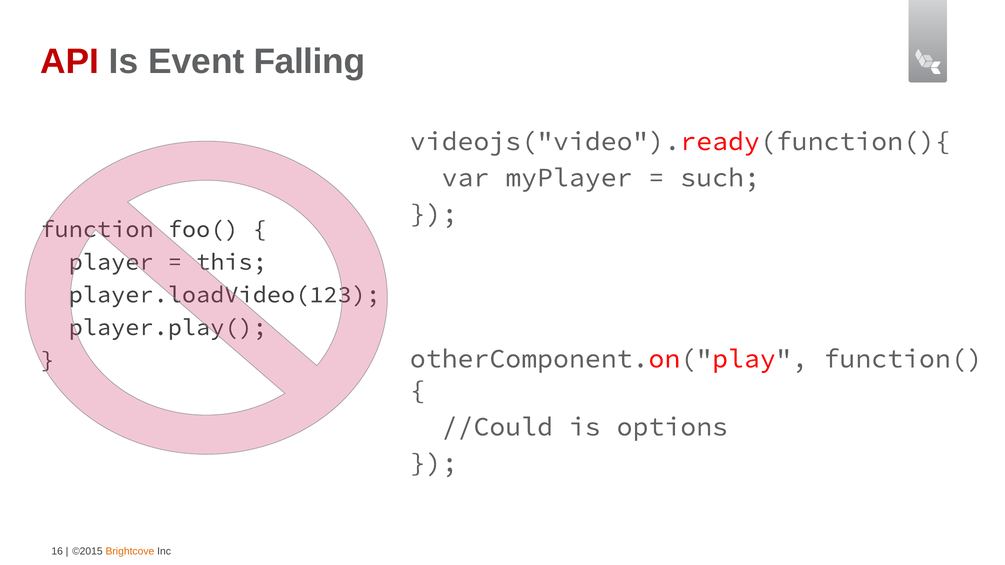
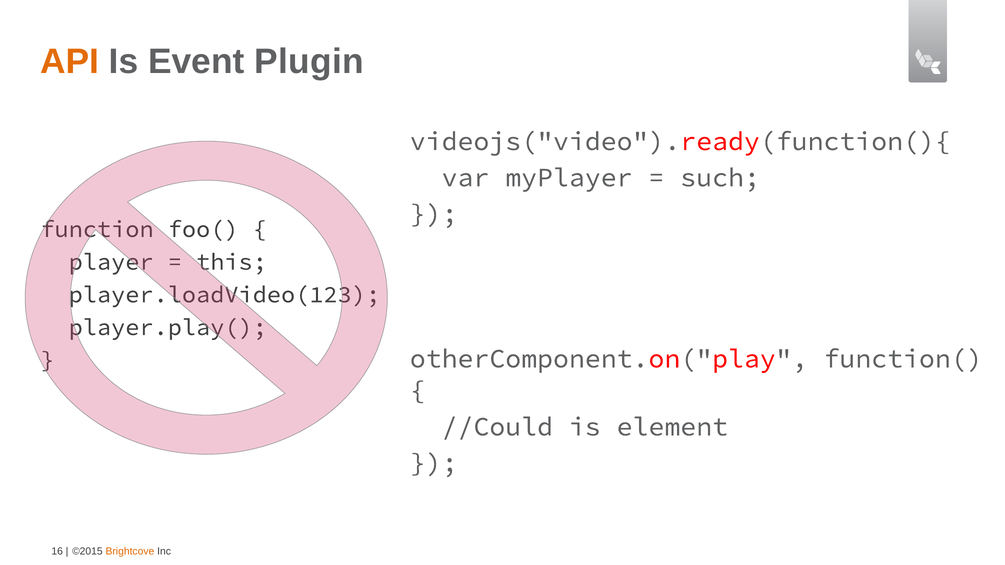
API colour: red -> orange (70, 62)
Falling: Falling -> Plugin (309, 62)
options: options -> element (672, 427)
